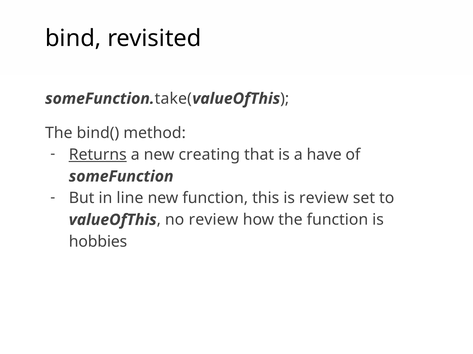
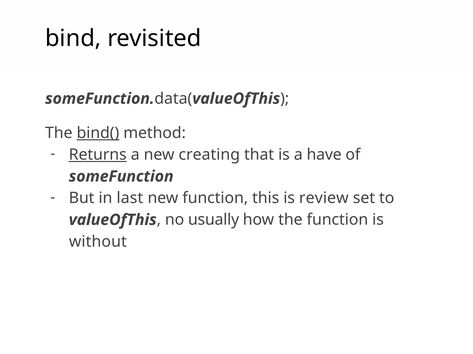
take(: take( -> data( (173, 99)
bind( underline: none -> present (98, 133)
line: line -> last (130, 199)
no review: review -> usually (214, 220)
hobbies: hobbies -> without (98, 242)
